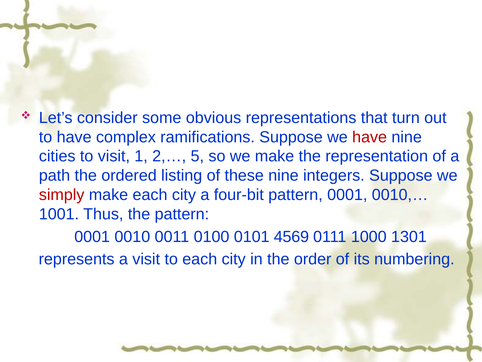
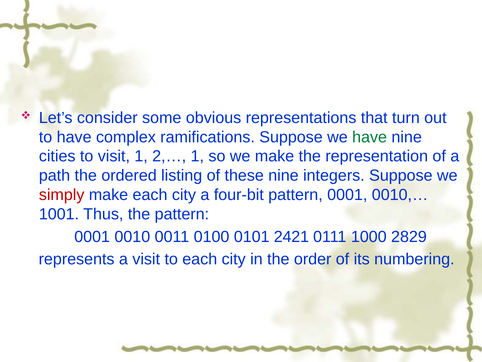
have colour: red -> green (370, 137)
2,… 5: 5 -> 1 (197, 156)
4569: 4569 -> 2421 (291, 236)
1301: 1301 -> 2829 (409, 236)
